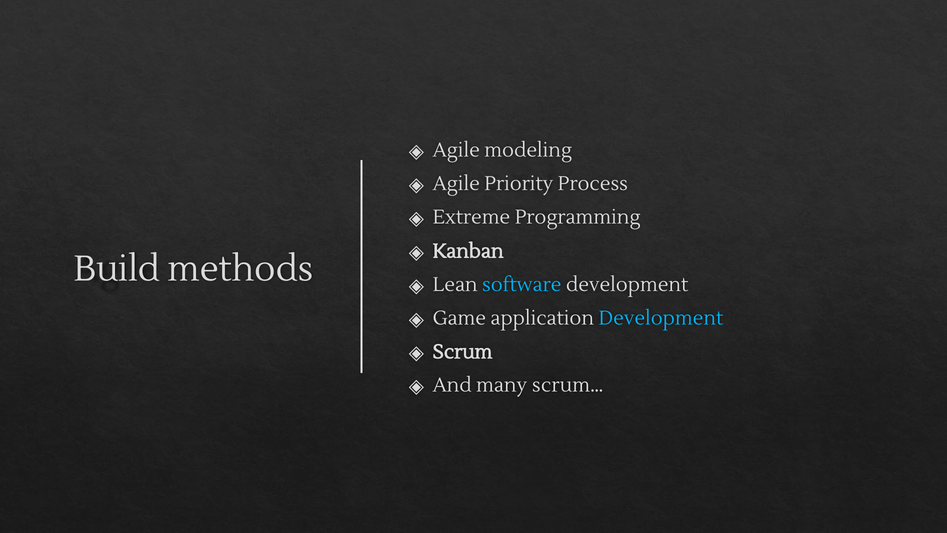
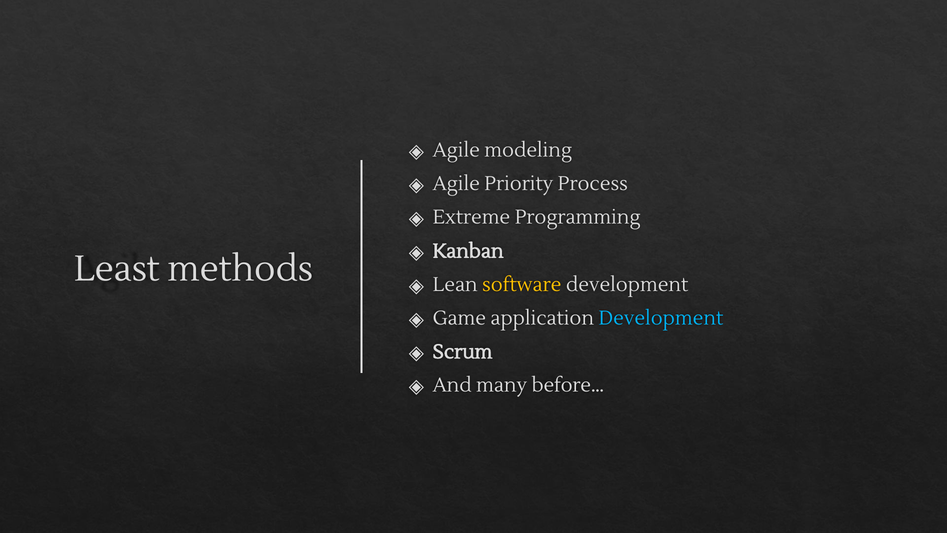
Build: Build -> Least (117, 269)
software colour: light blue -> yellow (522, 284)
scrum…: scrum… -> before… (568, 385)
